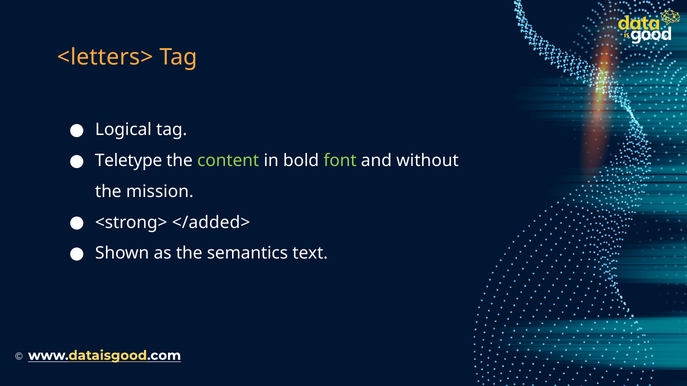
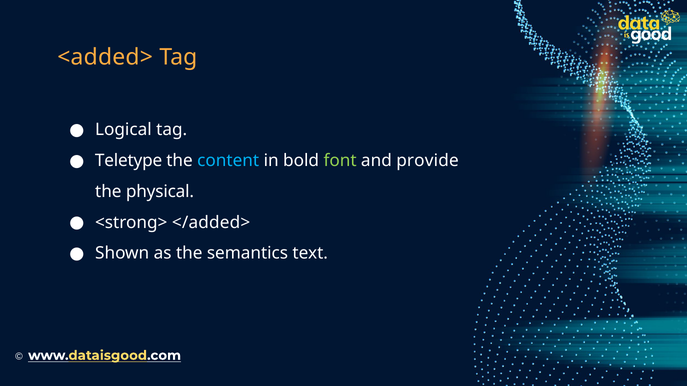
<letters>: <letters> -> <added> (105, 57)
content colour: light green -> light blue (228, 161)
without: without -> provide (427, 161)
mission: mission -> physical (160, 192)
